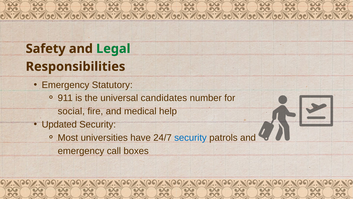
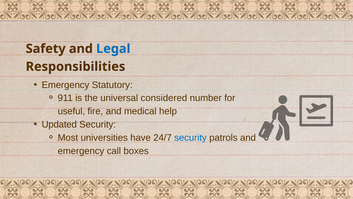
Legal colour: green -> blue (113, 49)
candidates: candidates -> considered (164, 98)
social: social -> useful (71, 111)
